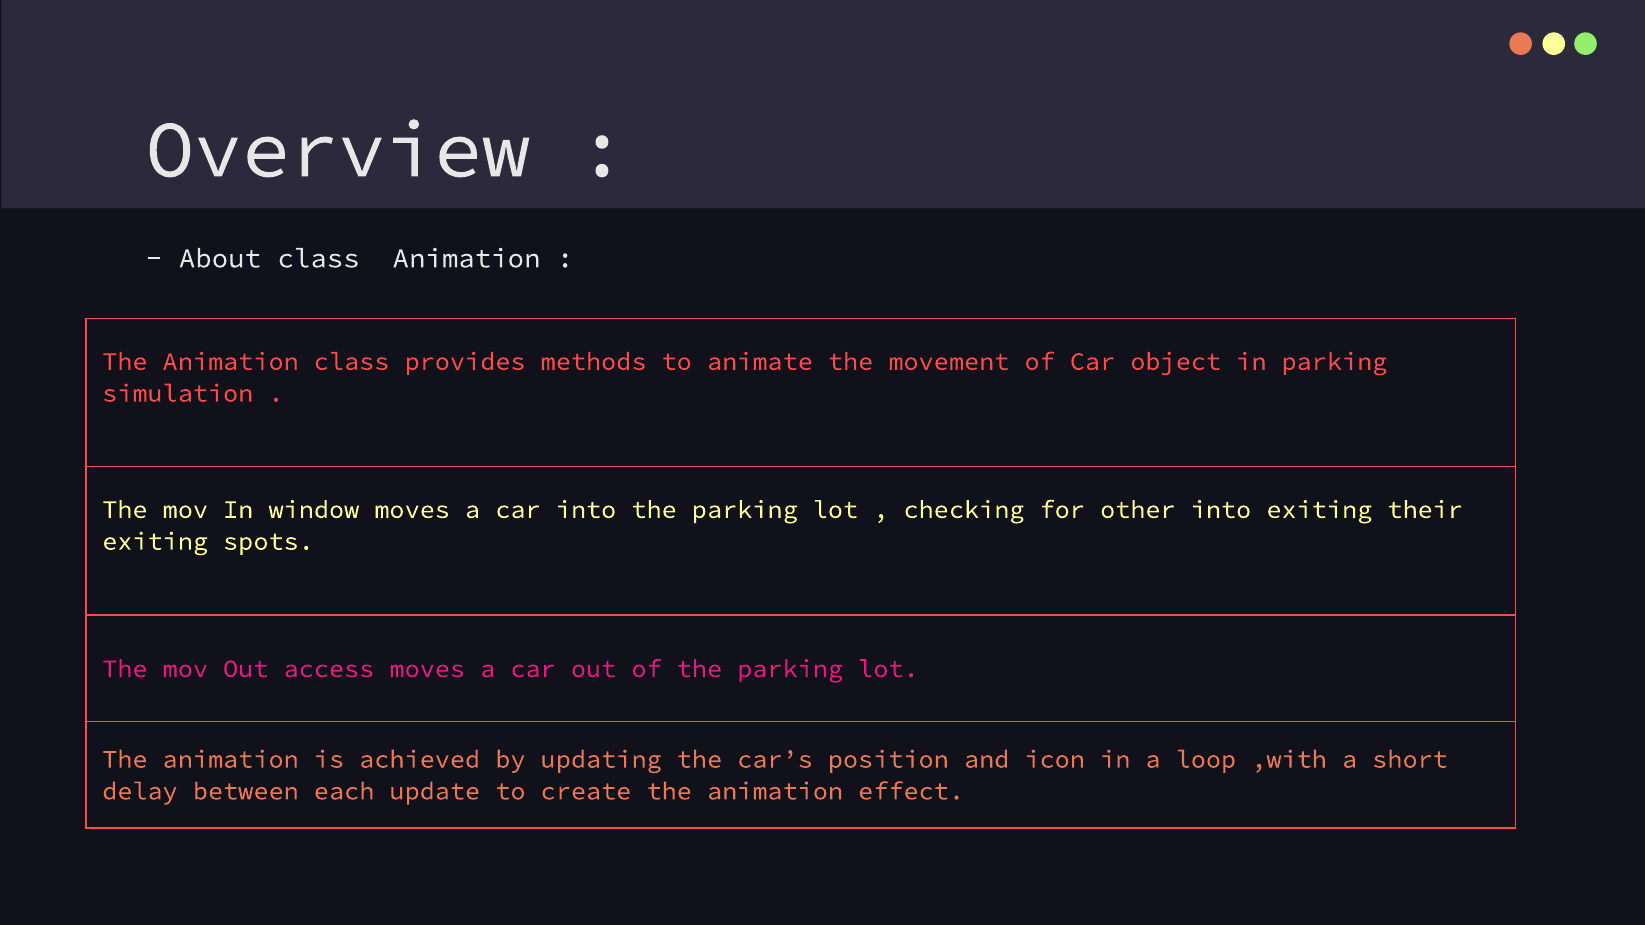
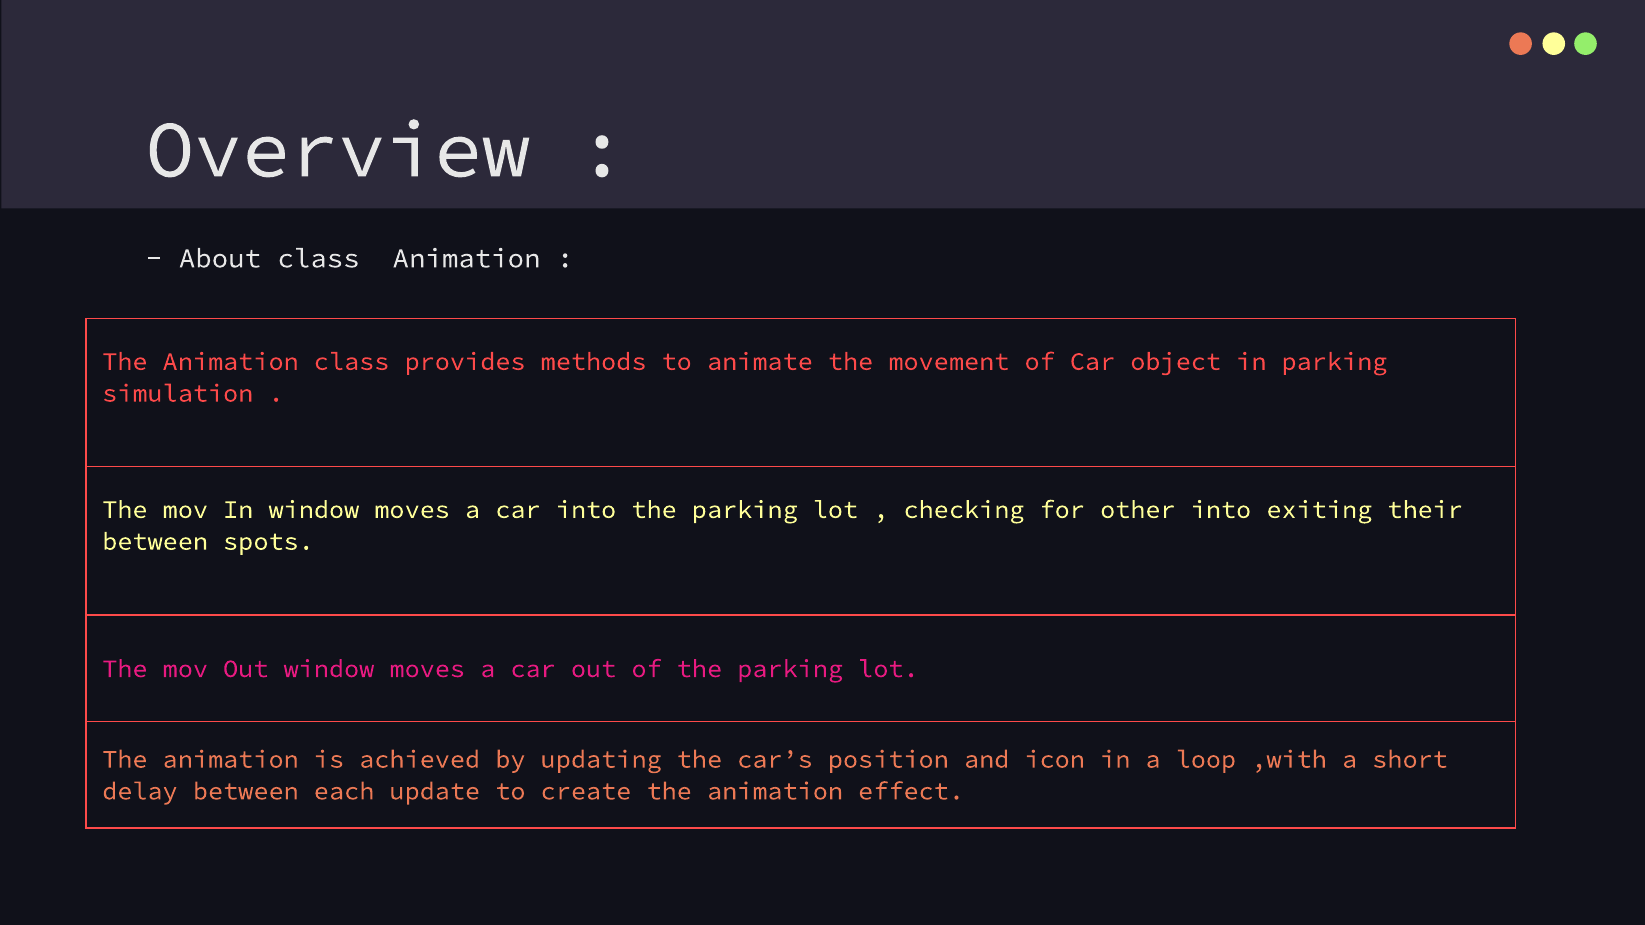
exiting: exiting -> between (155, 542)
Out access: access -> window (329, 669)
